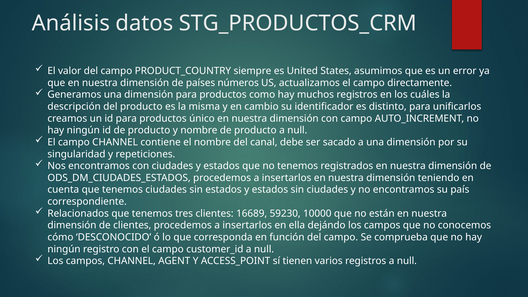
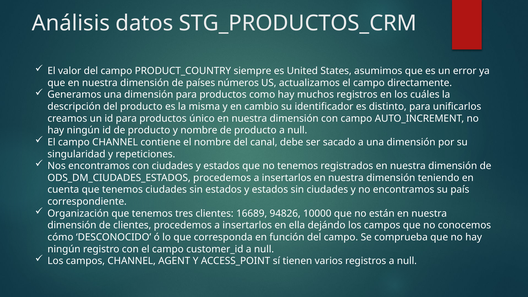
Relacionados: Relacionados -> Organización (78, 213)
59230: 59230 -> 94826 (285, 213)
